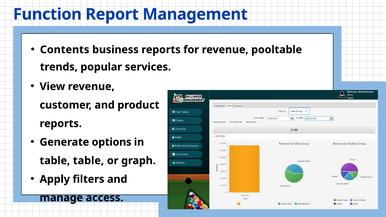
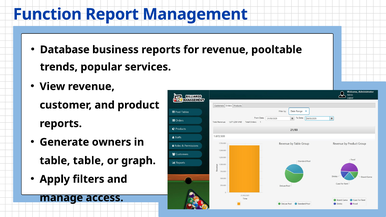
Contents: Contents -> Database (65, 50)
options: options -> owners (112, 142)
